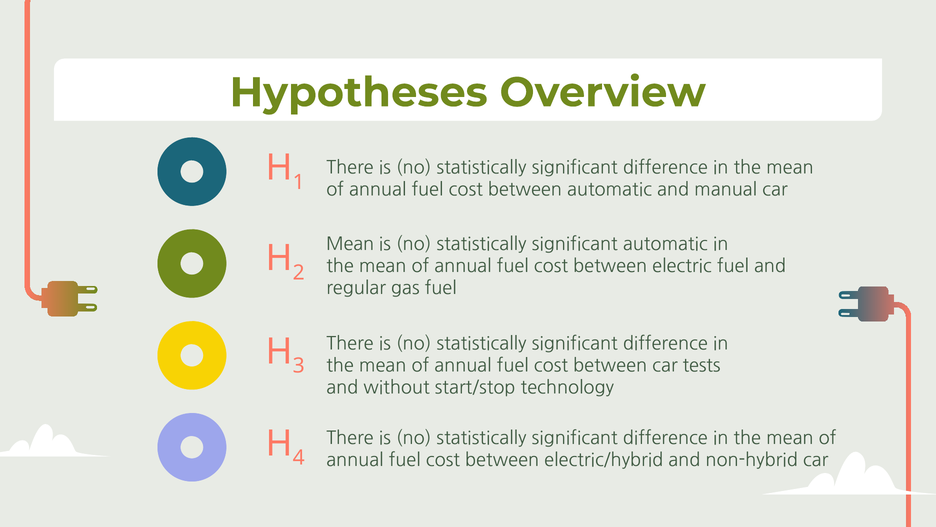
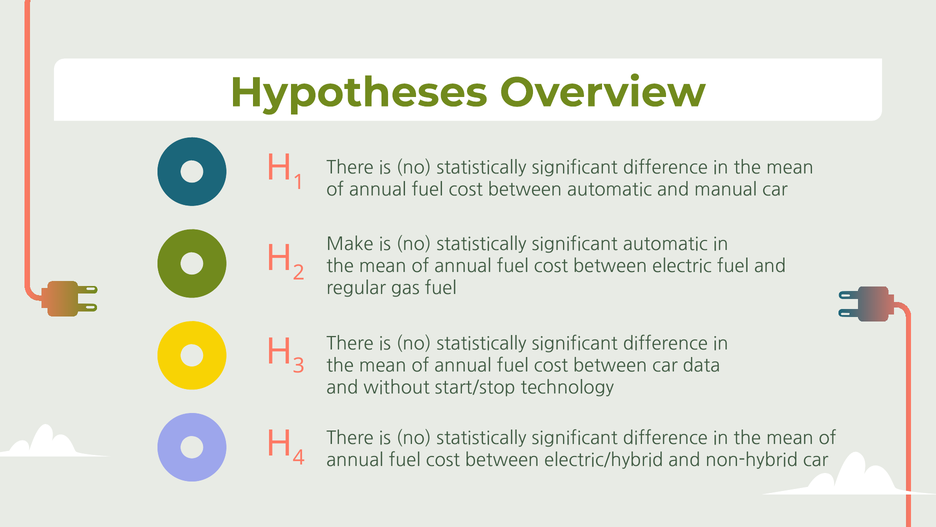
Mean: Mean -> Make (350, 244)
tests: tests -> data (701, 365)
